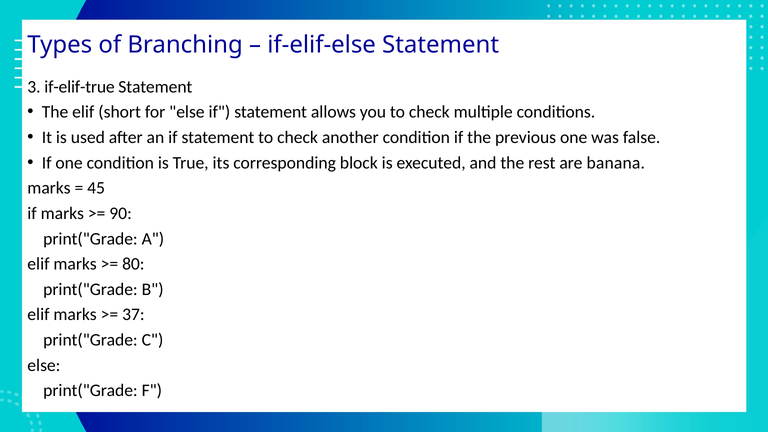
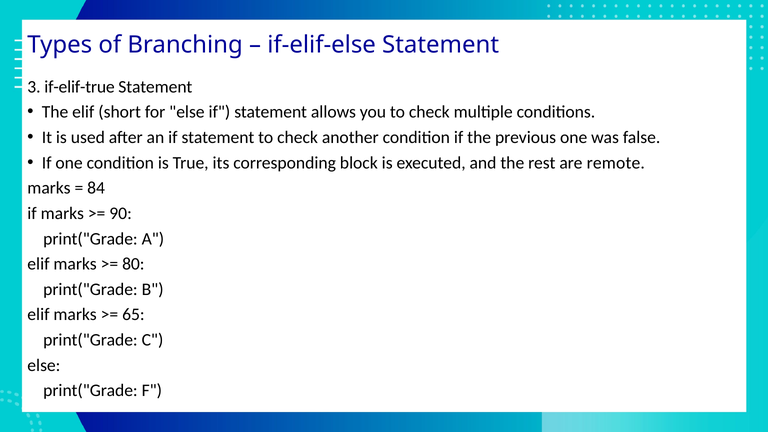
banana: banana -> remote (616, 163)
45: 45 -> 84 (96, 188)
37: 37 -> 65 (133, 315)
